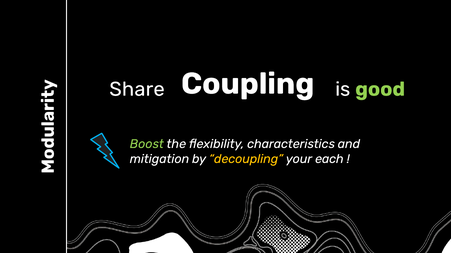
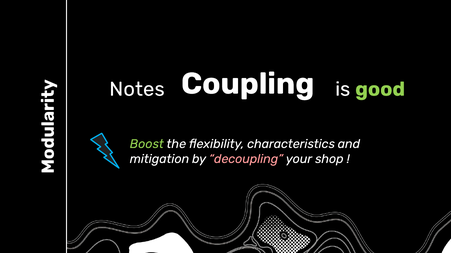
Share: Share -> Notes (137, 89)
decoupling colour: yellow -> pink (246, 159)
each: each -> shop (329, 159)
